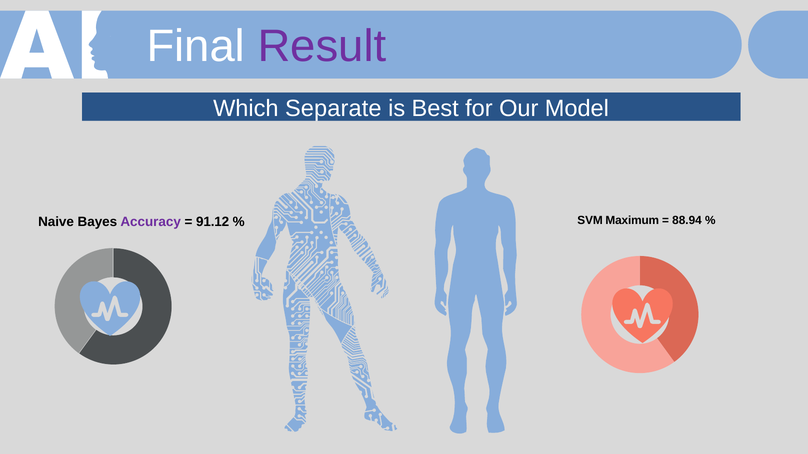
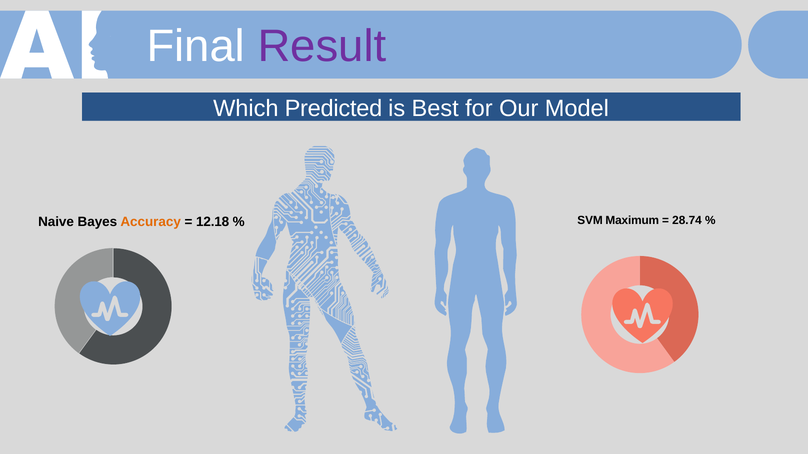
Separate: Separate -> Predicted (333, 108)
Accuracy colour: purple -> orange (151, 222)
91.12: 91.12 -> 12.18 (213, 222)
88.94: 88.94 -> 28.74 (687, 221)
